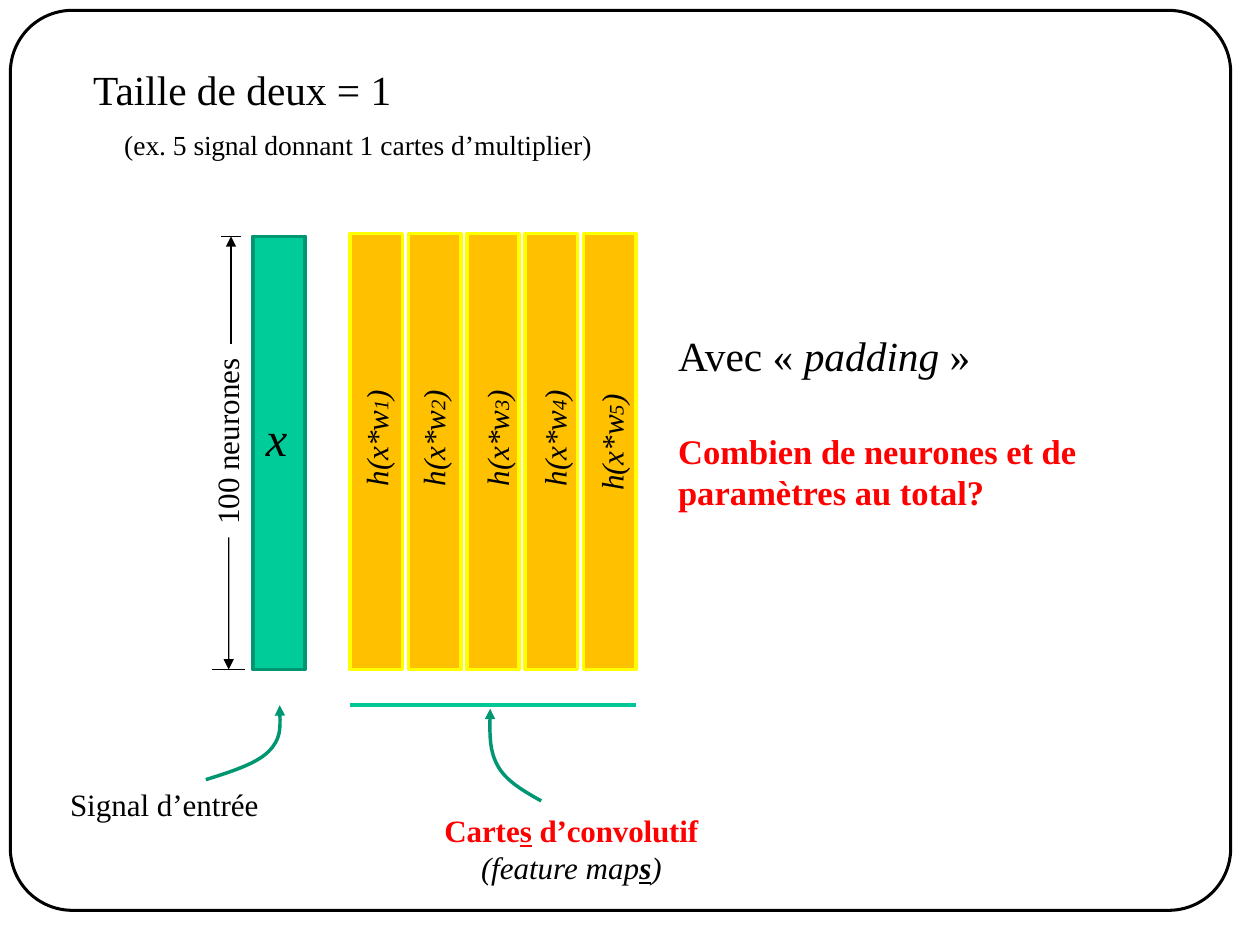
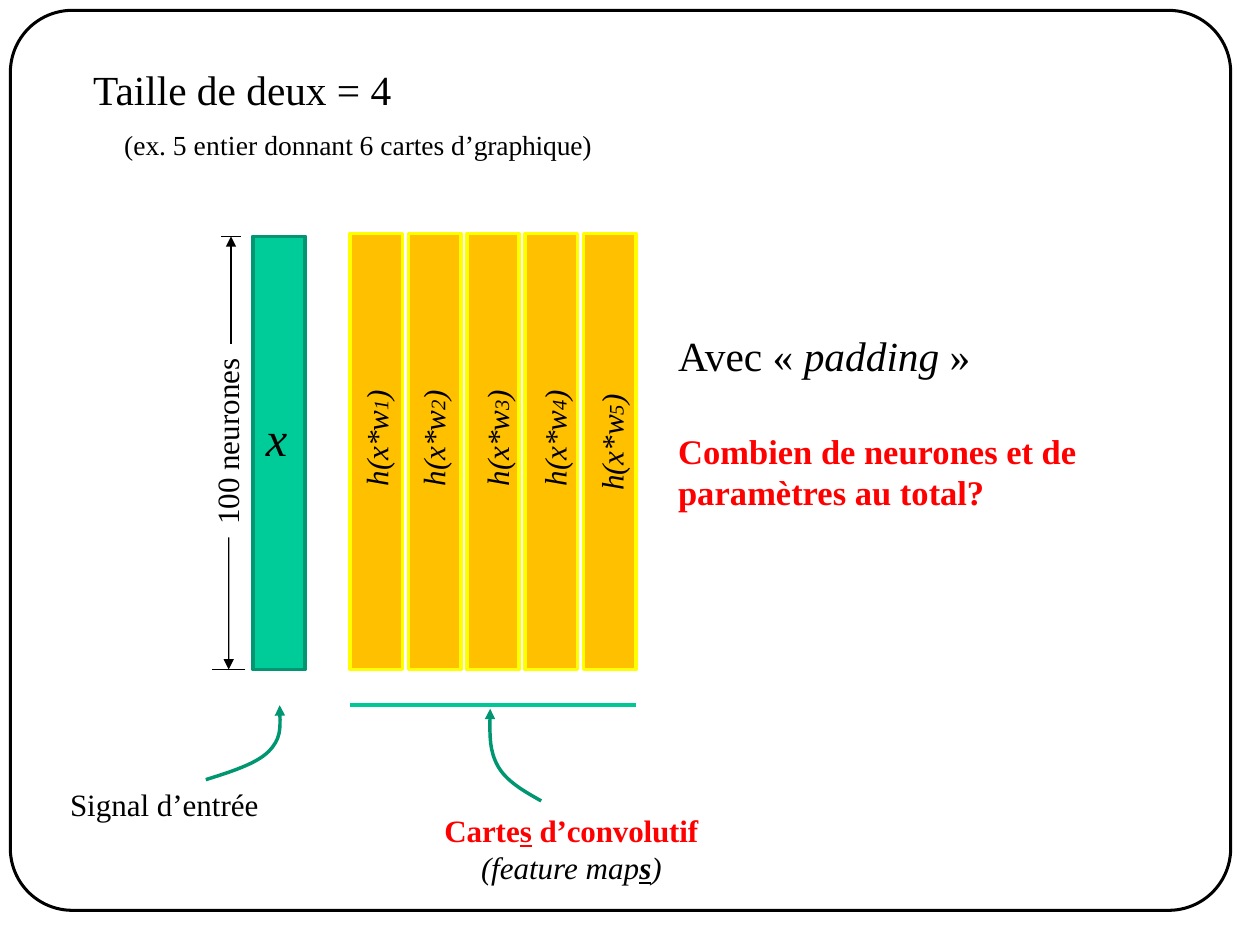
1: 1 -> 4 (381, 92)
5 signal: signal -> entier (225, 146)
donnant 1: 1 -> 6 (367, 146)
d’multiplier: d’multiplier -> d’graphique (521, 146)
